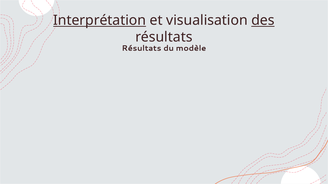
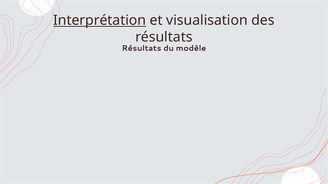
des underline: present -> none (263, 20)
